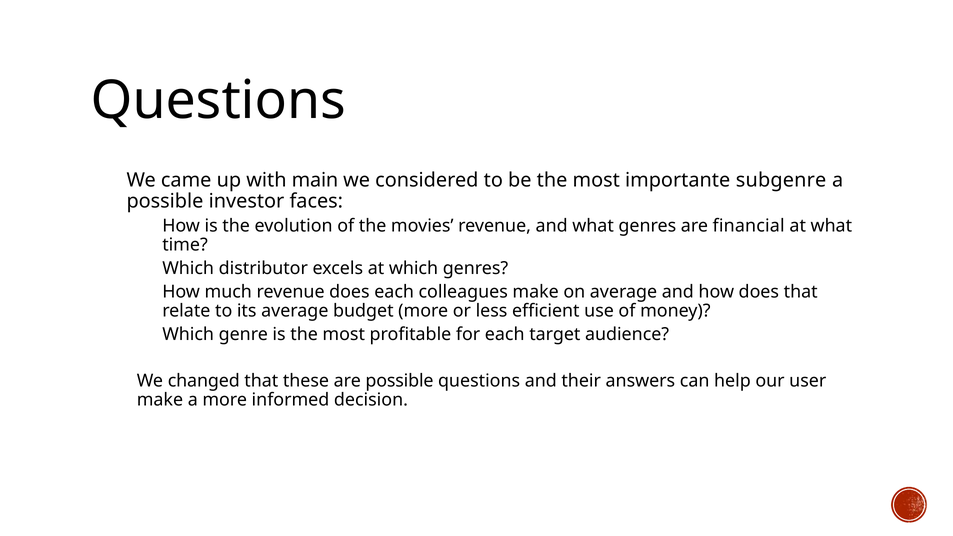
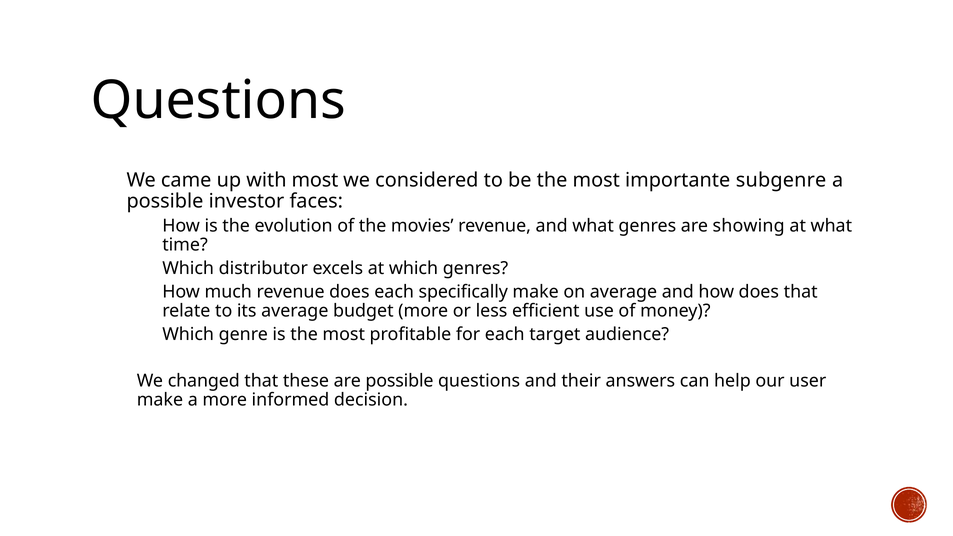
with main: main -> most (315, 180)
financial: financial -> showing (749, 226)
colleagues: colleagues -> specifically (463, 292)
